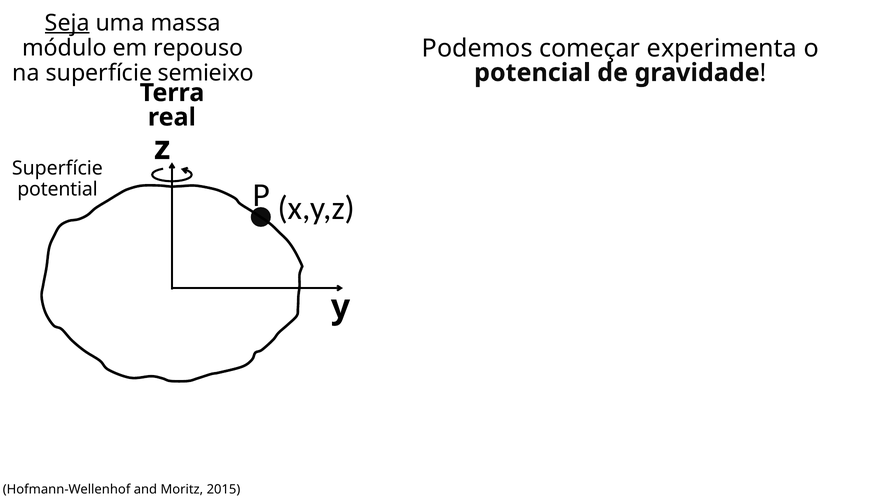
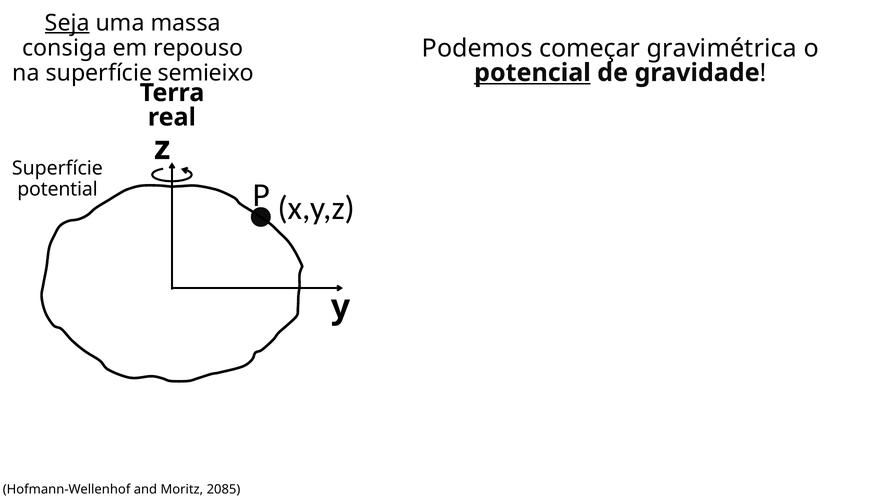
experimenta: experimenta -> gravimétrica (722, 48)
módulo: módulo -> consiga (64, 48)
potencial underline: none -> present (532, 73)
2015: 2015 -> 2085 (223, 489)
